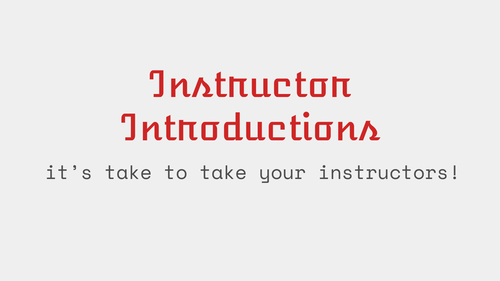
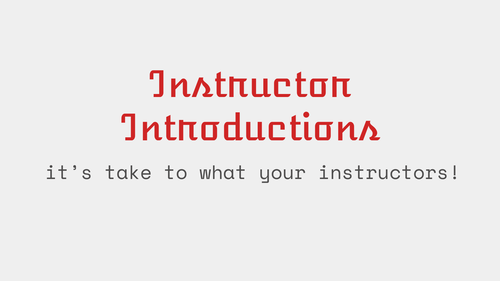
to take: take -> what (223, 173)
